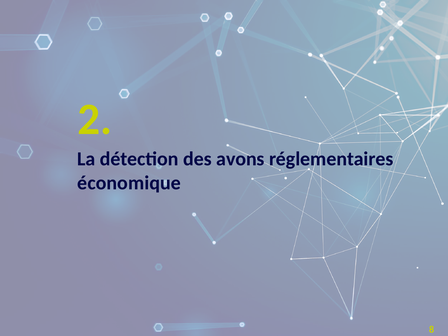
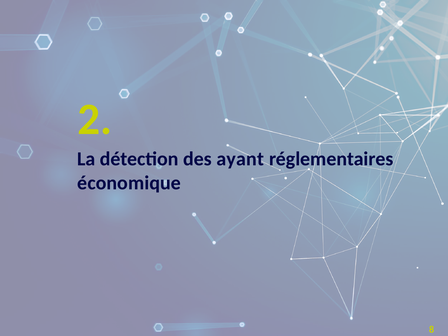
avons: avons -> ayant (240, 159)
